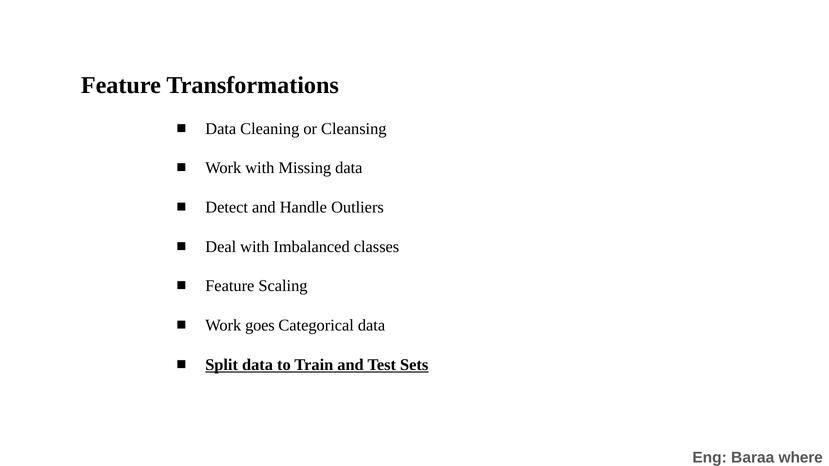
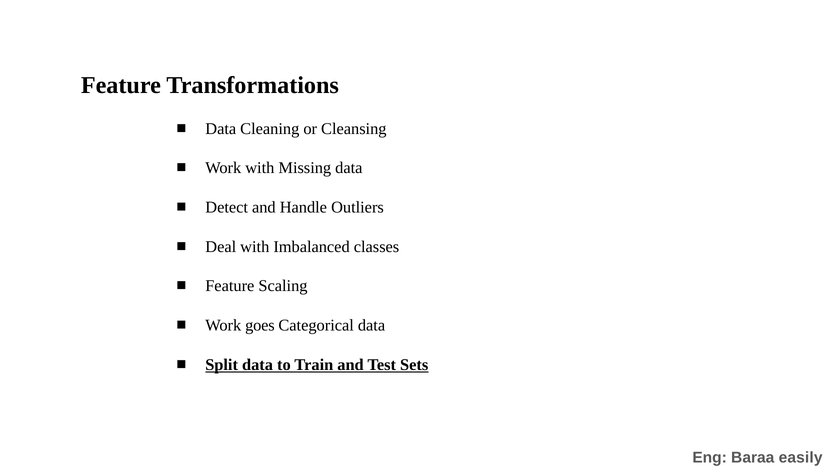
where: where -> easily (801, 458)
